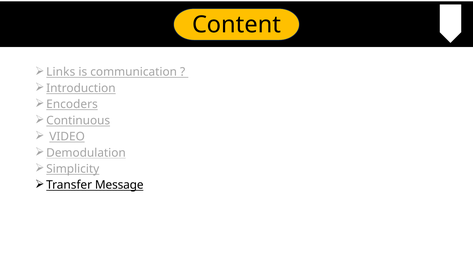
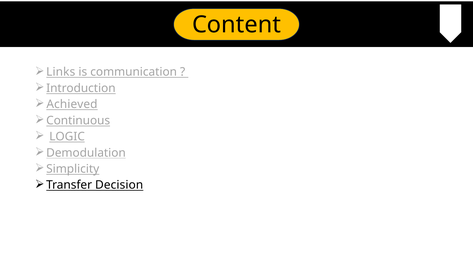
Encoders: Encoders -> Achieved (72, 104)
VIDEO: VIDEO -> LOGIC (67, 137)
Message: Message -> Decision (119, 185)
